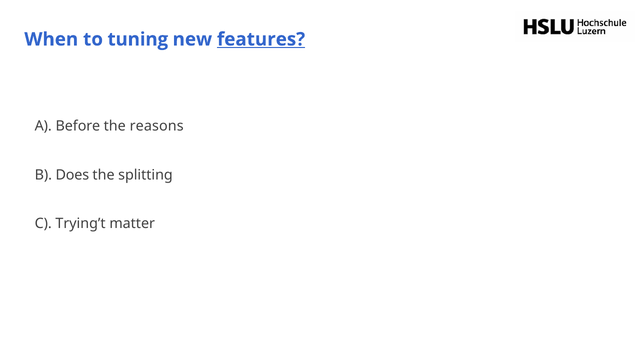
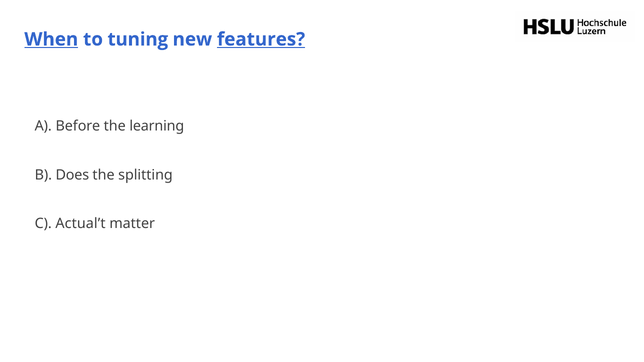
When underline: none -> present (51, 39)
reasons: reasons -> learning (157, 126)
Trying’t: Trying’t -> Actual’t (80, 224)
